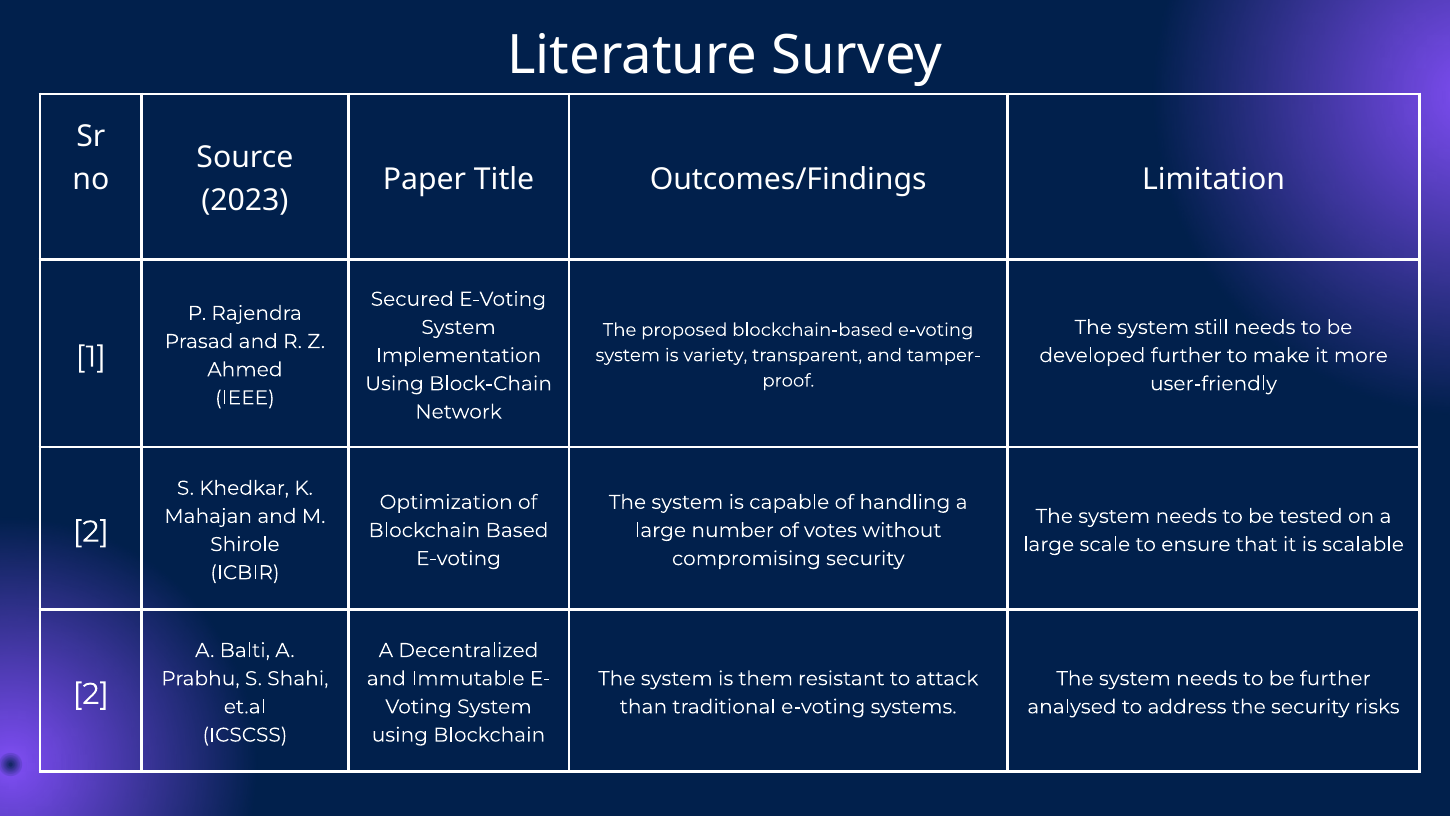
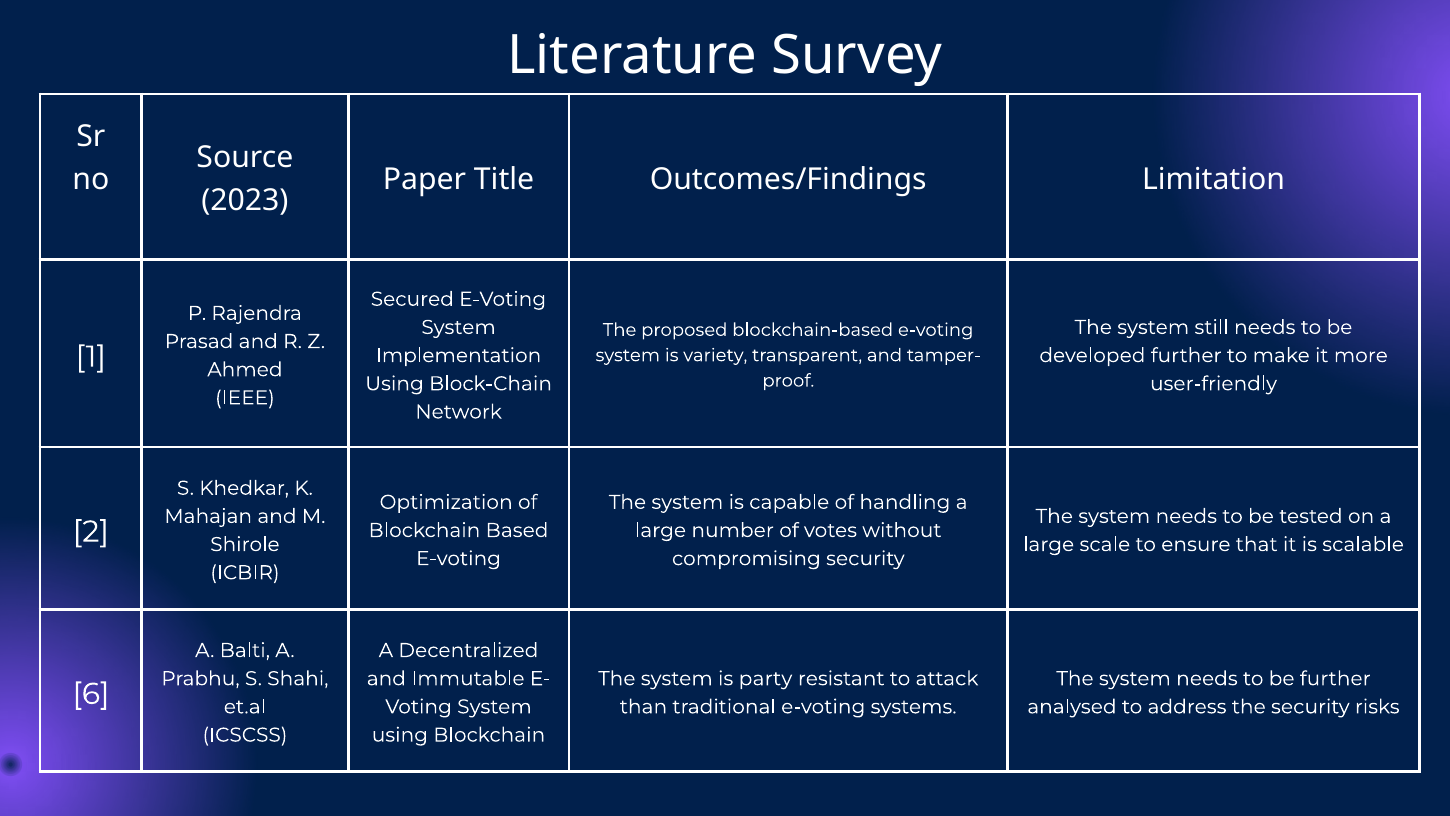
them: them -> party (766, 678)
2: 2 -> 6 (91, 694)
